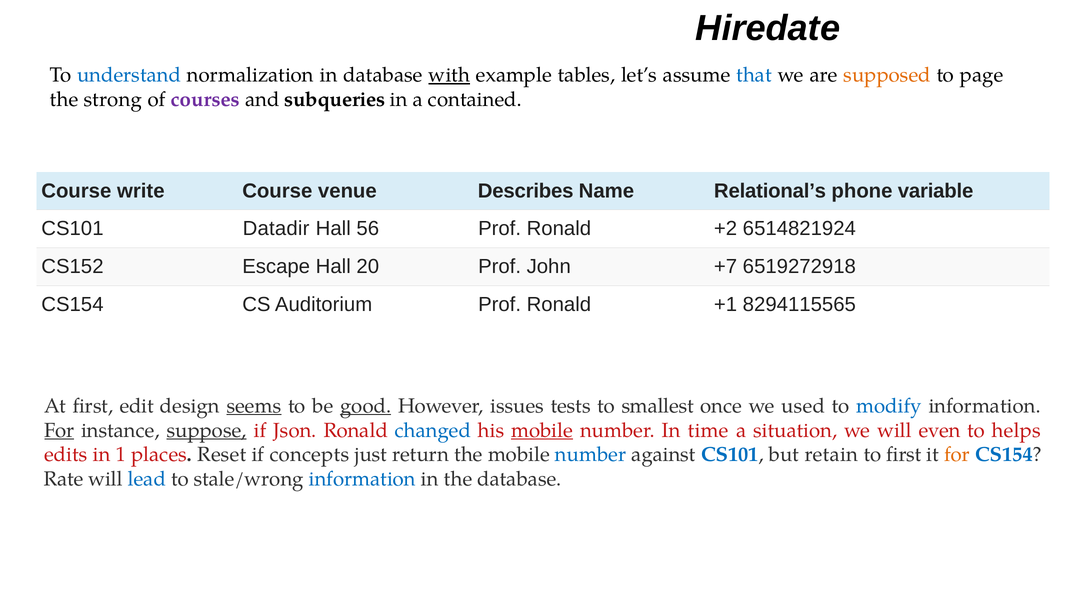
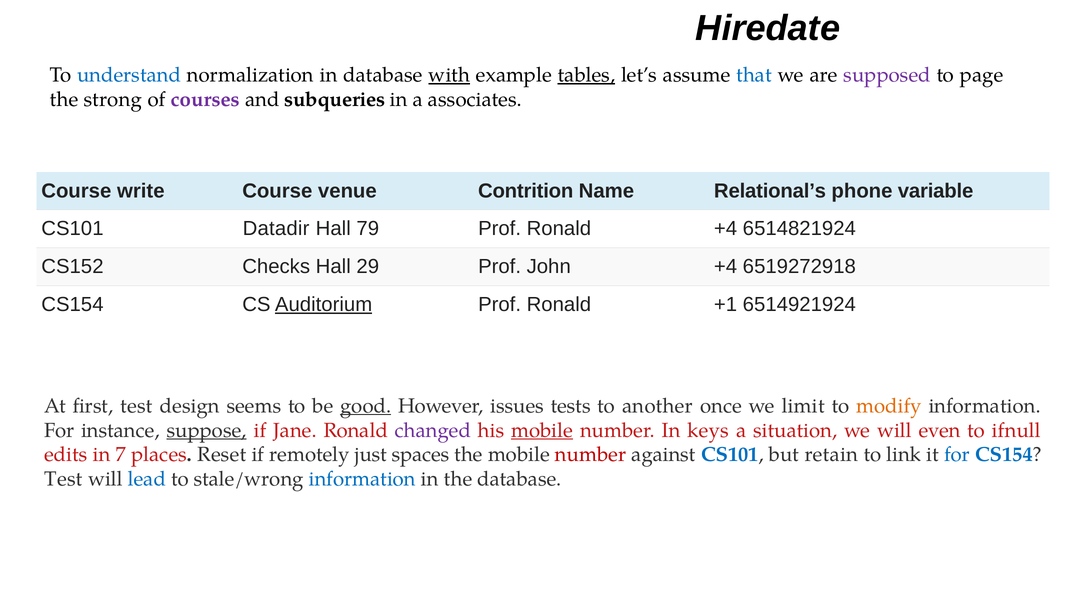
tables underline: none -> present (586, 75)
supposed colour: orange -> purple (887, 75)
contained: contained -> associates (475, 99)
Describes: Describes -> Contrition (526, 191)
56: 56 -> 79 (368, 228)
Ronald +2: +2 -> +4 (726, 228)
Escape: Escape -> Checks (276, 266)
20: 20 -> 29 (368, 266)
John +7: +7 -> +4 (726, 266)
Auditorium underline: none -> present (324, 304)
8294115565: 8294115565 -> 6514921924 (799, 304)
first edit: edit -> test (136, 406)
seems underline: present -> none (254, 406)
smallest: smallest -> another (657, 406)
used: used -> limit (803, 406)
modify colour: blue -> orange (889, 406)
For underline: present -> none (59, 430)
Json: Json -> Jane (295, 430)
changed colour: blue -> purple (433, 430)
time: time -> keys (708, 430)
helps: helps -> ifnull (1016, 430)
1: 1 -> 7 (121, 455)
concepts: concepts -> remotely (310, 455)
return: return -> spaces (421, 455)
number colour: blue -> red (591, 455)
to first: first -> link (904, 455)
for colour: orange -> blue (957, 455)
Rate: Rate -> Test (64, 479)
